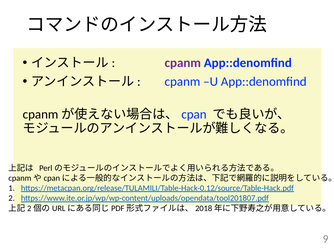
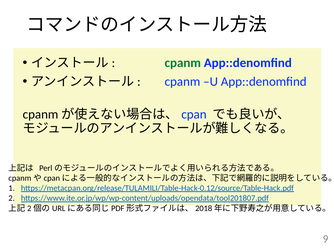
cpanm colour: purple -> green (183, 63)
